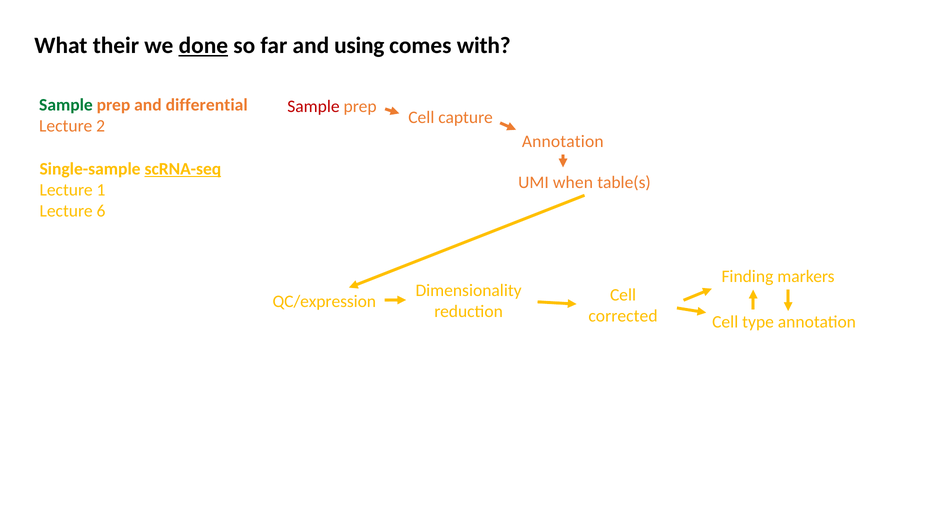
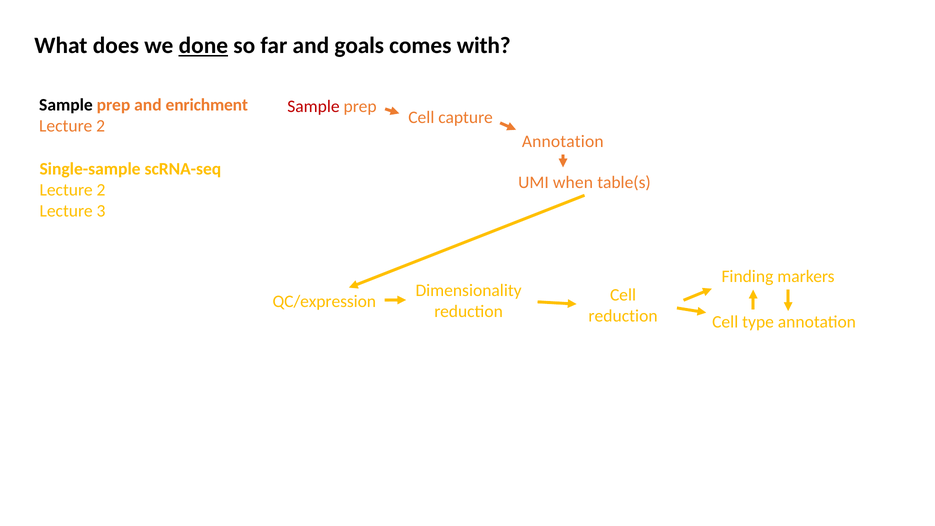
their: their -> does (116, 46)
using: using -> goals (359, 46)
Sample colour: green -> black (66, 105)
differential: differential -> enrichment (207, 105)
scRNA-seq underline: present -> none (183, 169)
1: 1 -> 2 (101, 190)
6: 6 -> 3 (101, 211)
corrected: corrected -> reduction (623, 316)
